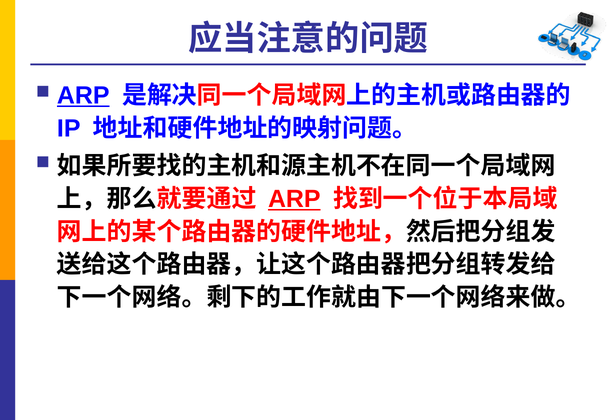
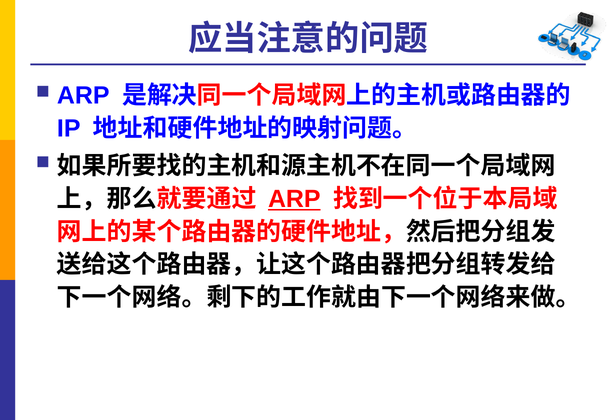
ARP underline: present -> none (83, 96)
